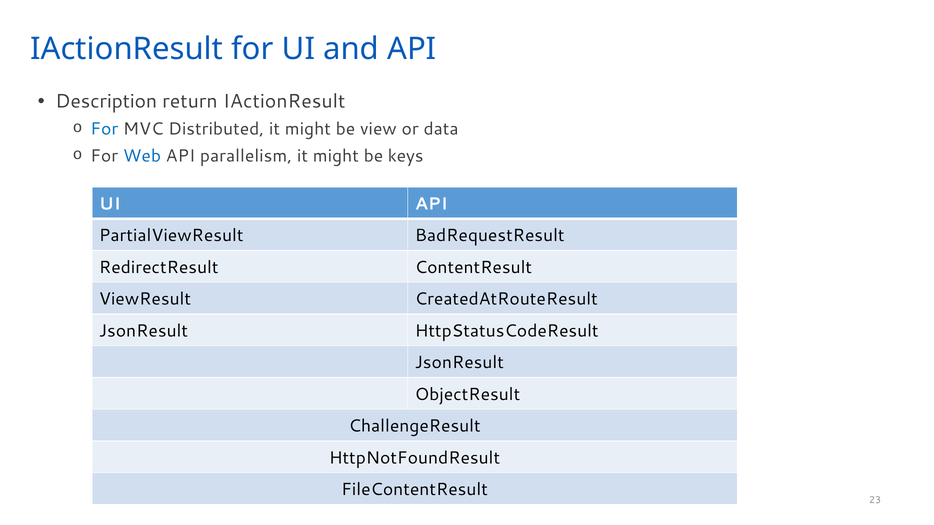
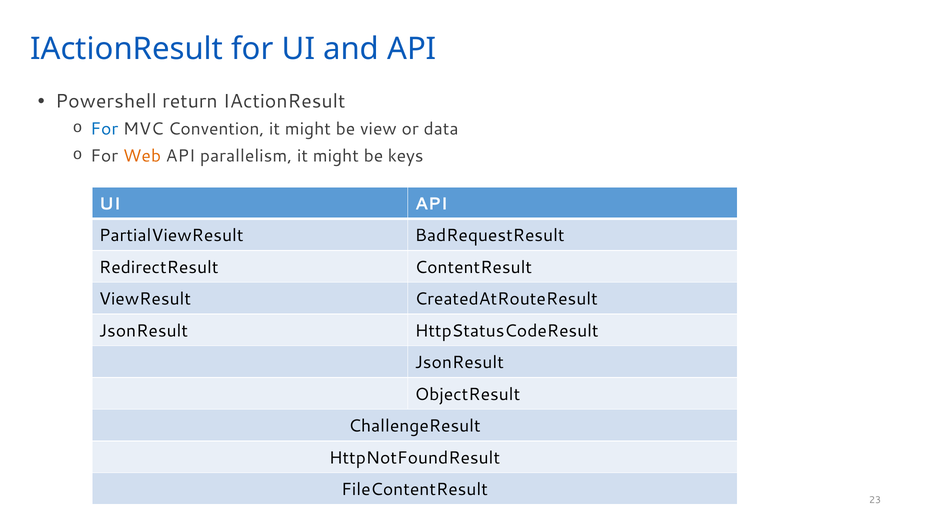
Description: Description -> Powershell (106, 101)
Distributed: Distributed -> Convention (216, 129)
Web colour: blue -> orange (142, 156)
